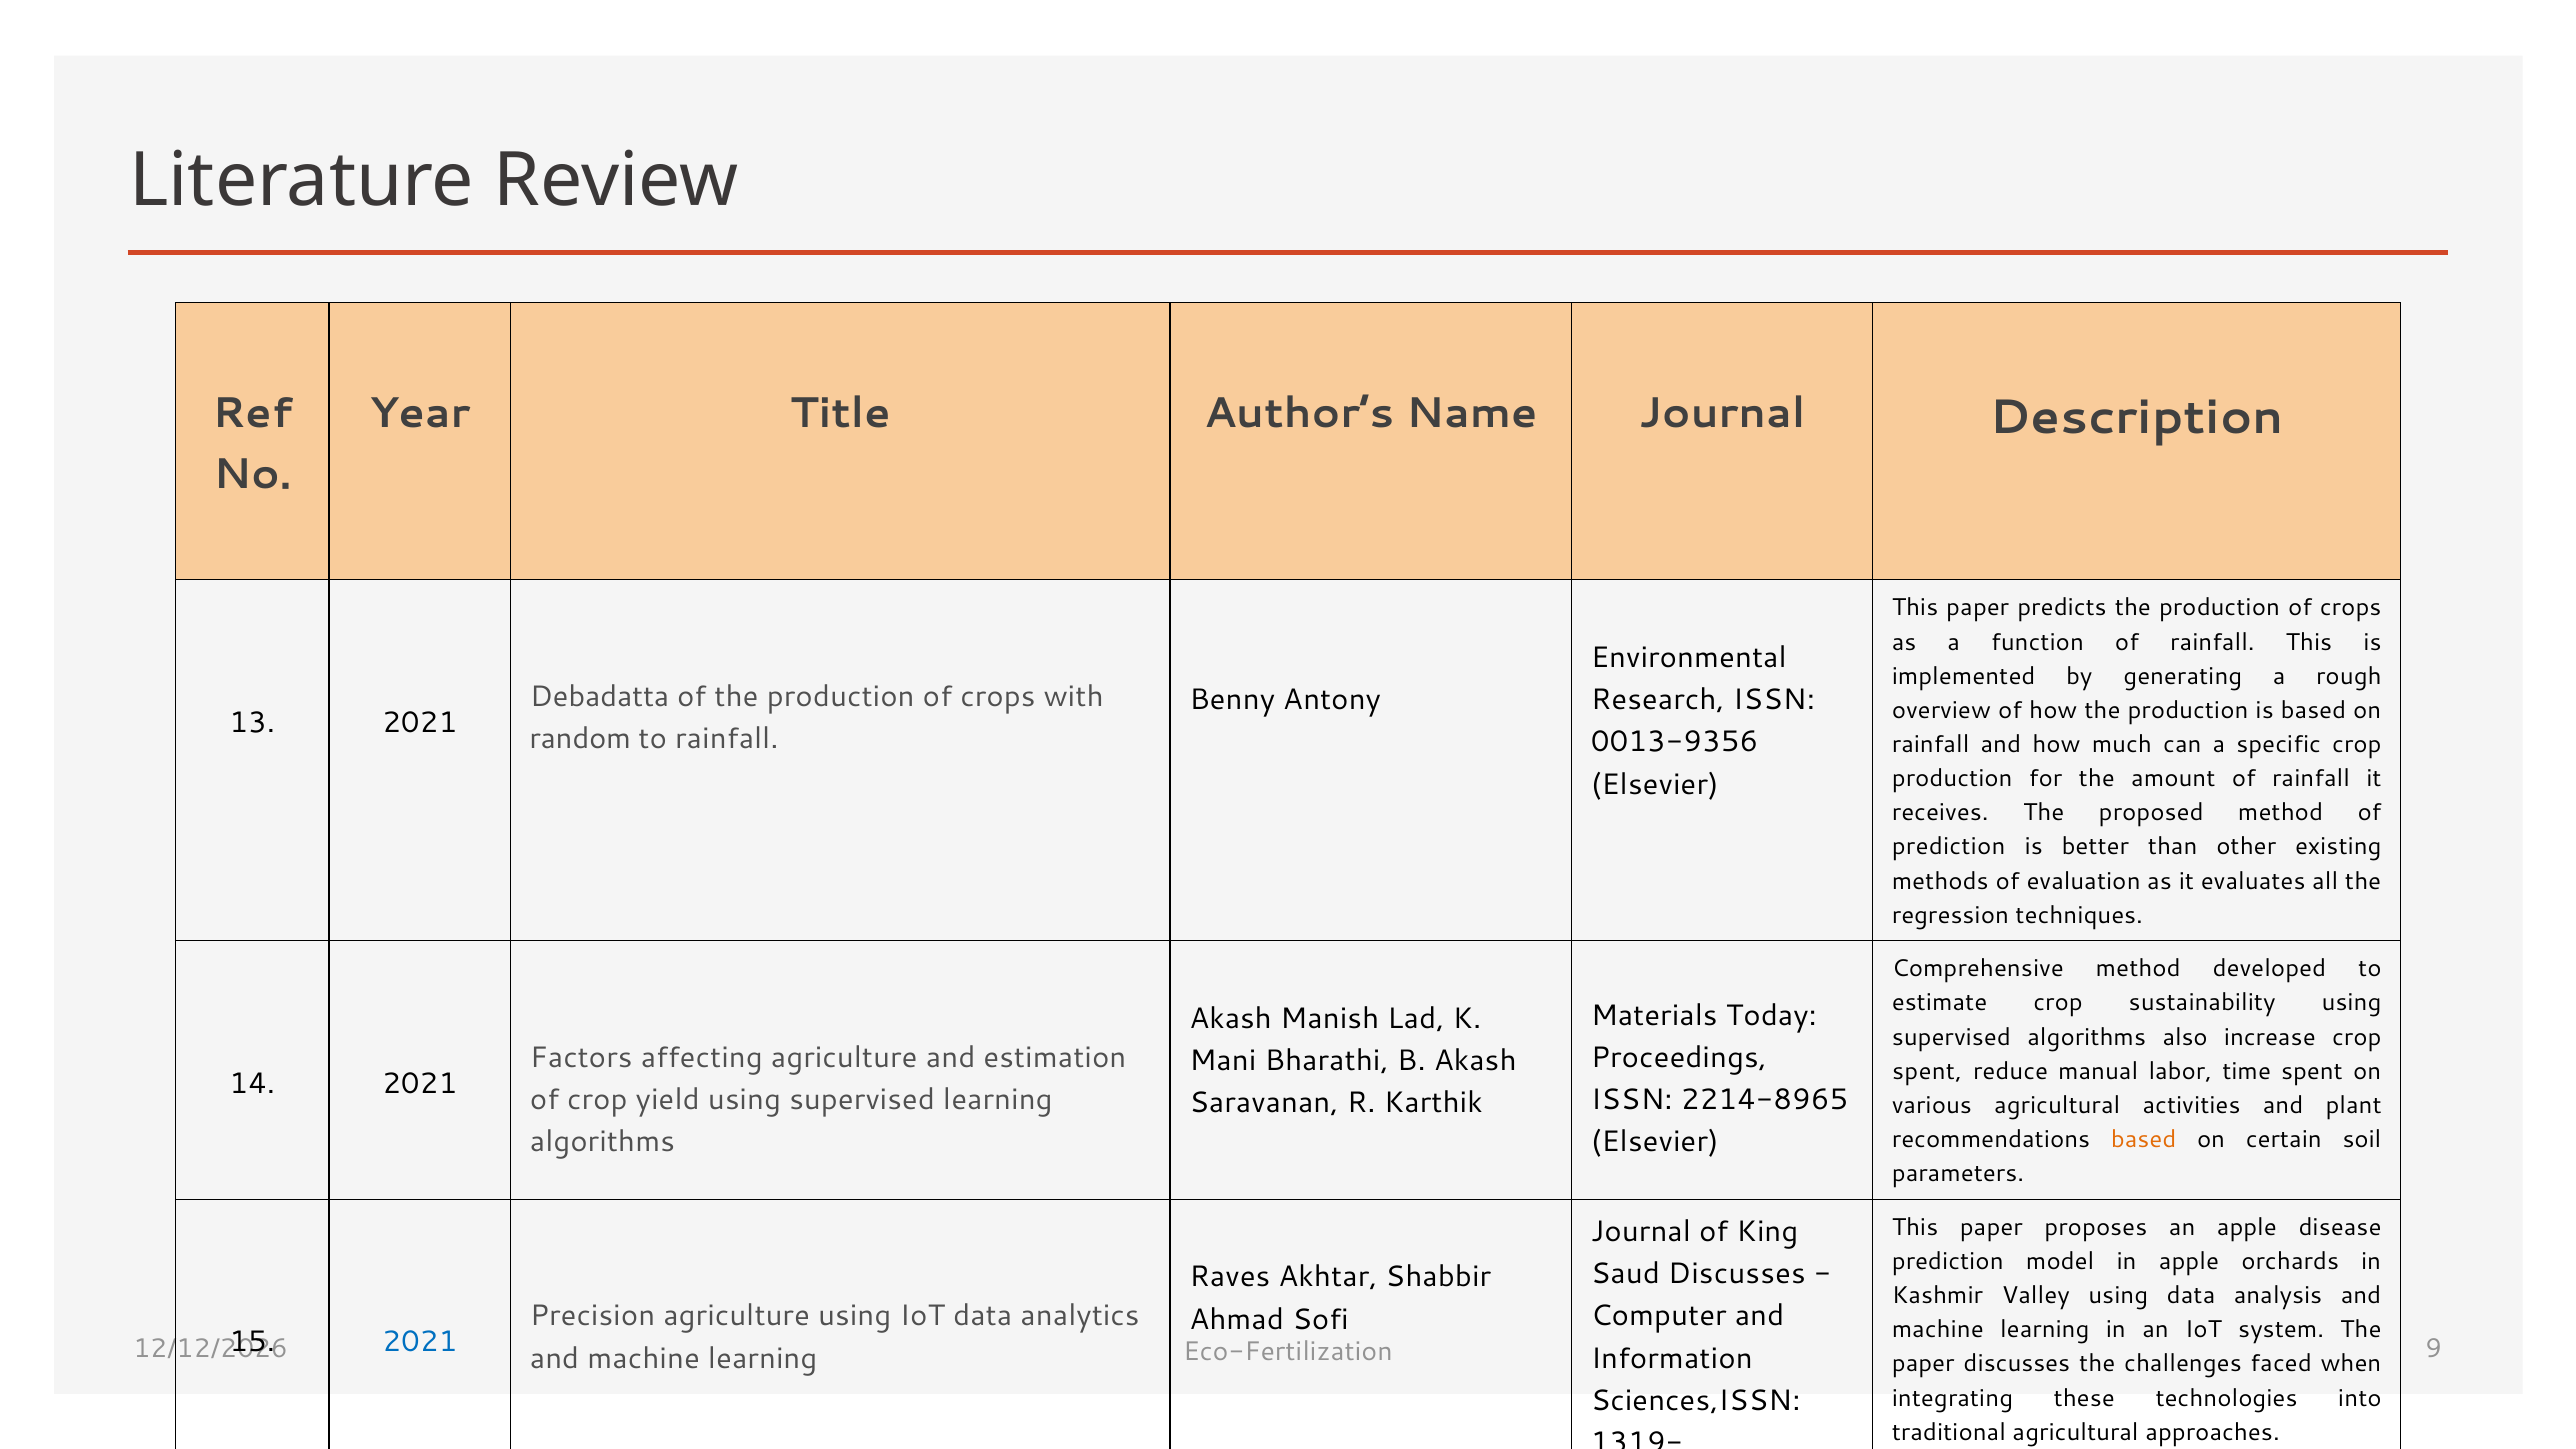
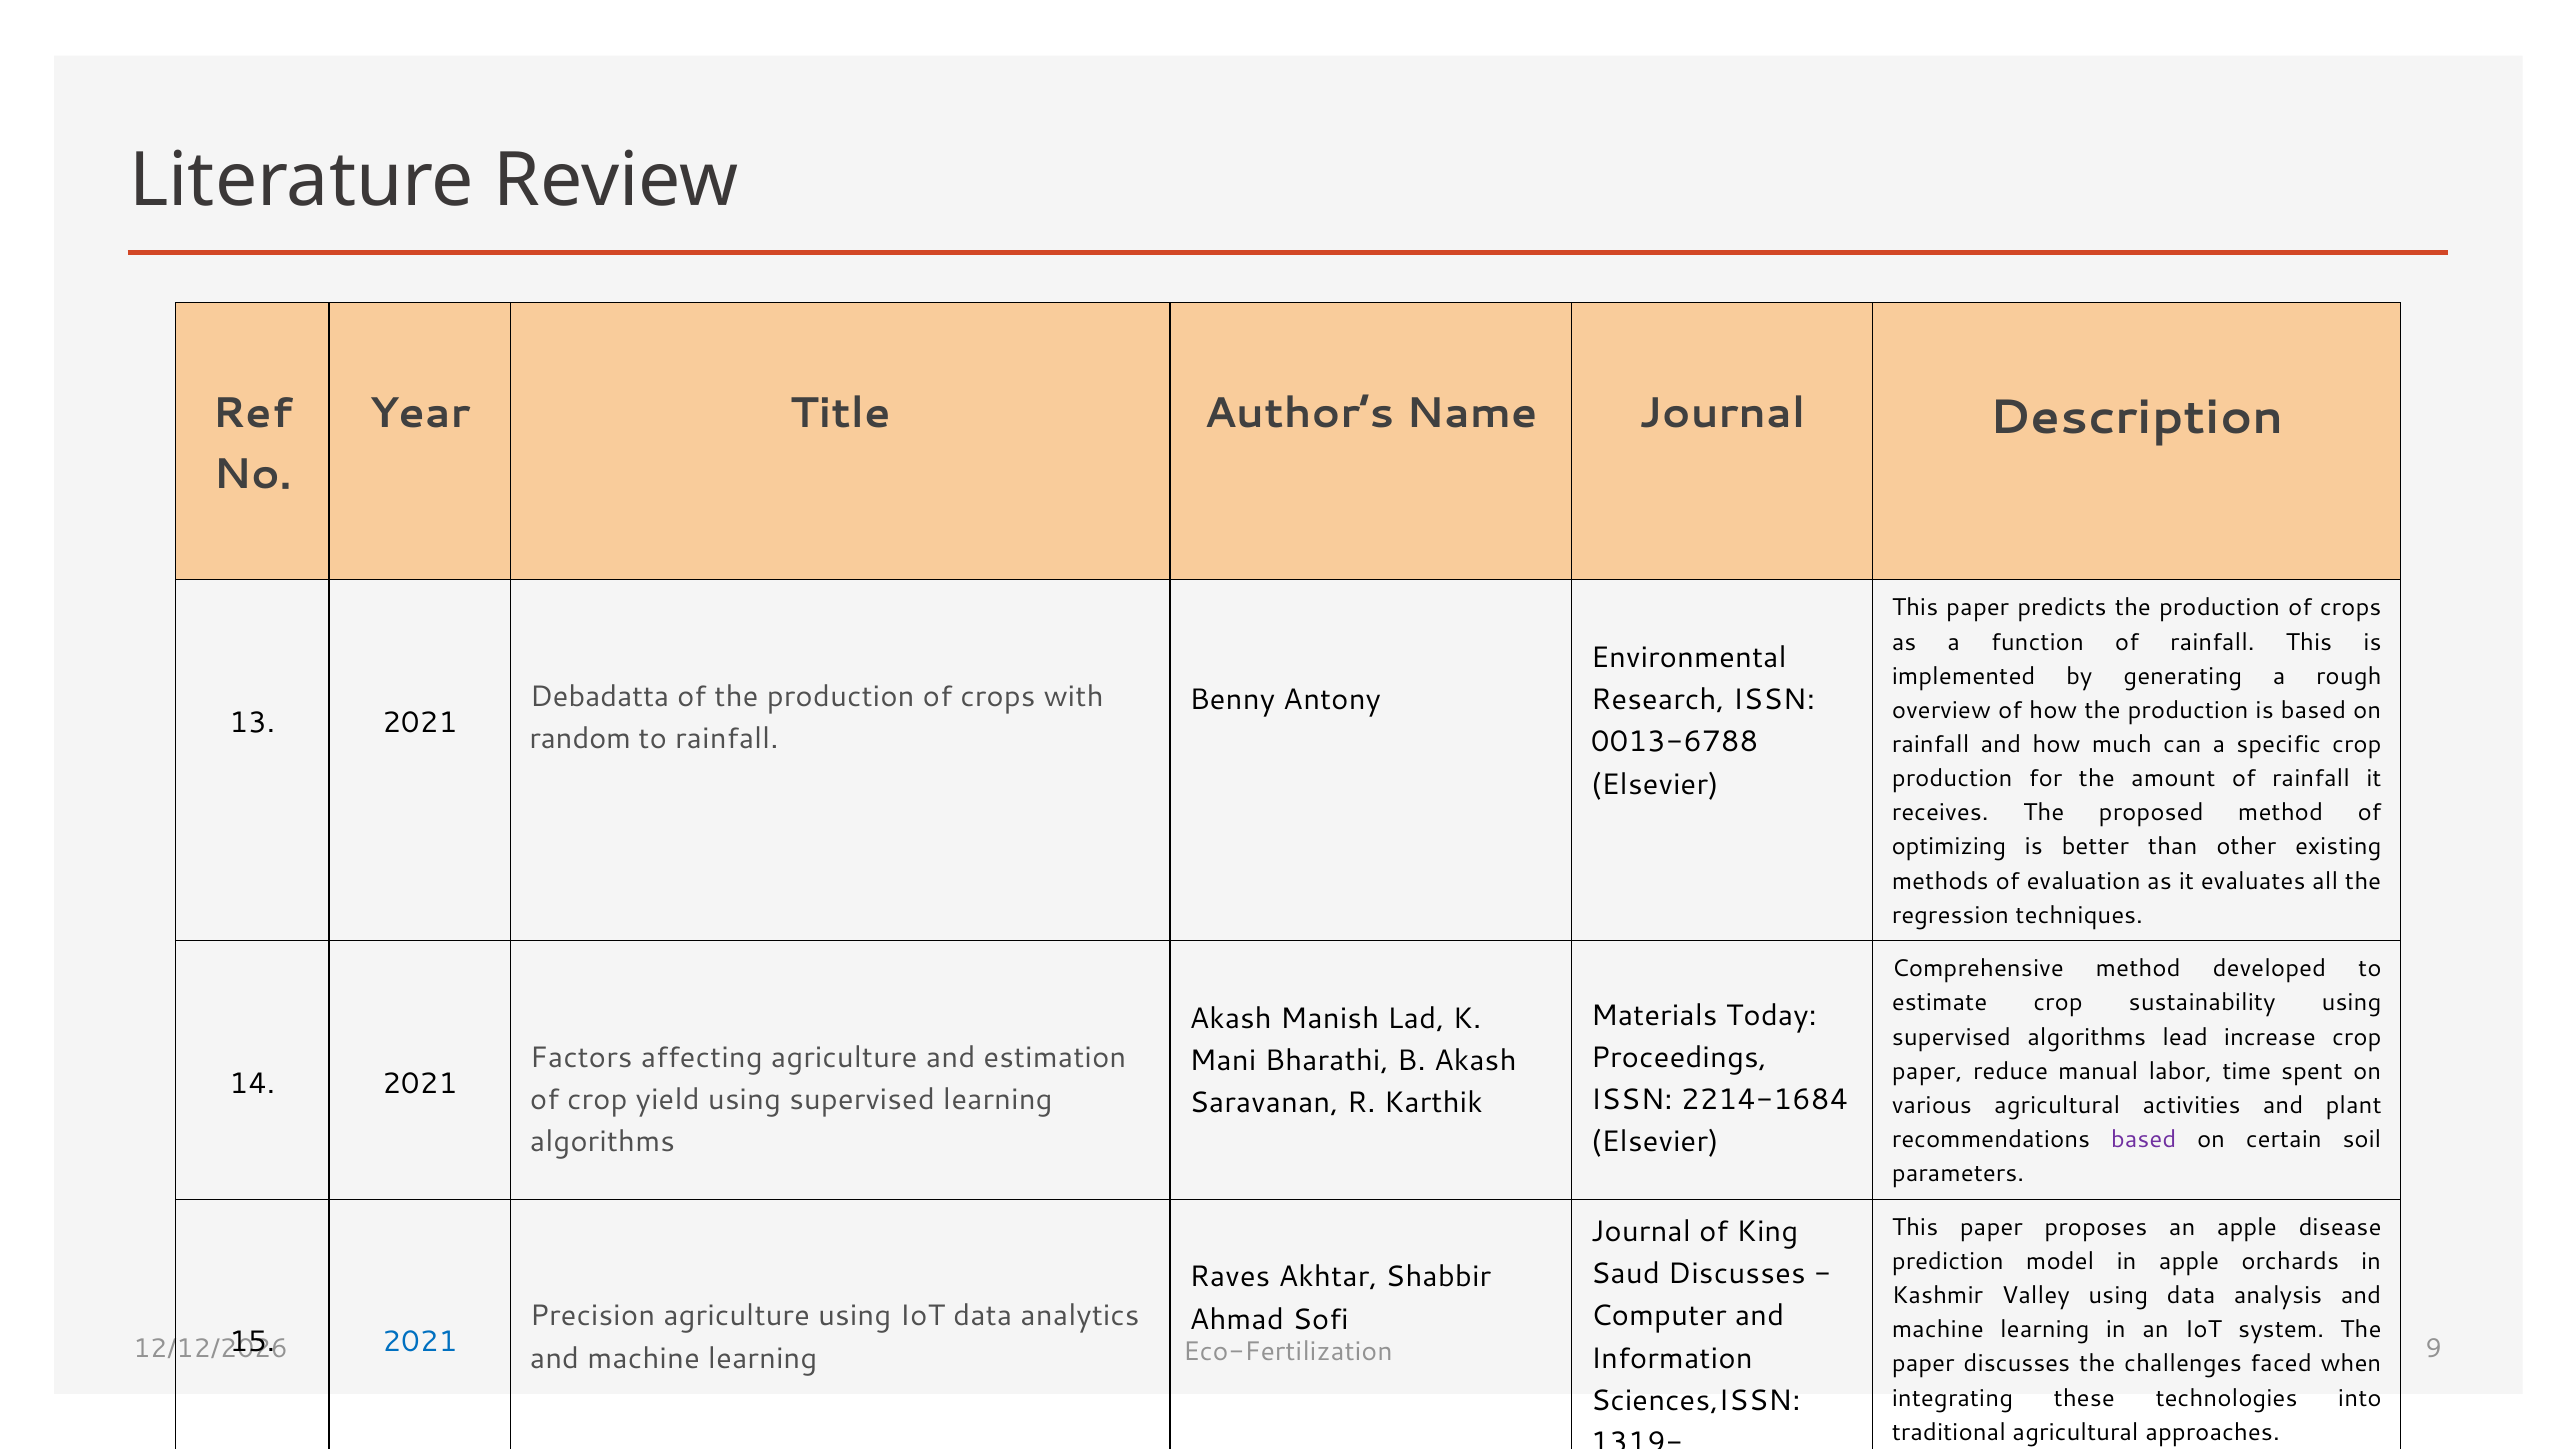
0013-9356: 0013-9356 -> 0013-6788 (1675, 742)
prediction: prediction -> optimizing (1949, 847)
also: also -> lead (2185, 1037)
spent: spent -> paper (1927, 1071)
2214-8965: 2214-8965 -> 2214-1684 (1765, 1100)
based colour: orange -> purple (2144, 1140)
